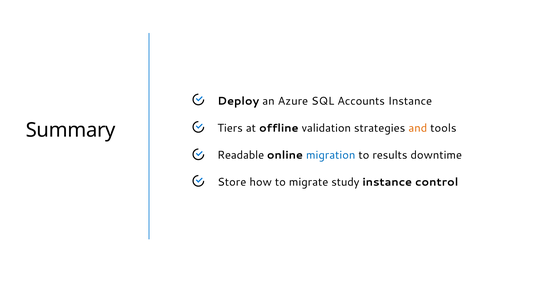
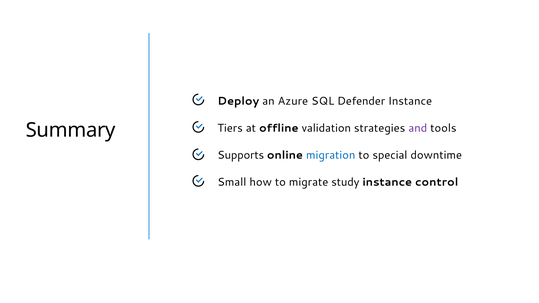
Accounts: Accounts -> Defender (361, 101)
and colour: orange -> purple (418, 128)
Readable: Readable -> Supports (241, 155)
results: results -> special (390, 155)
Store: Store -> Small (232, 182)
